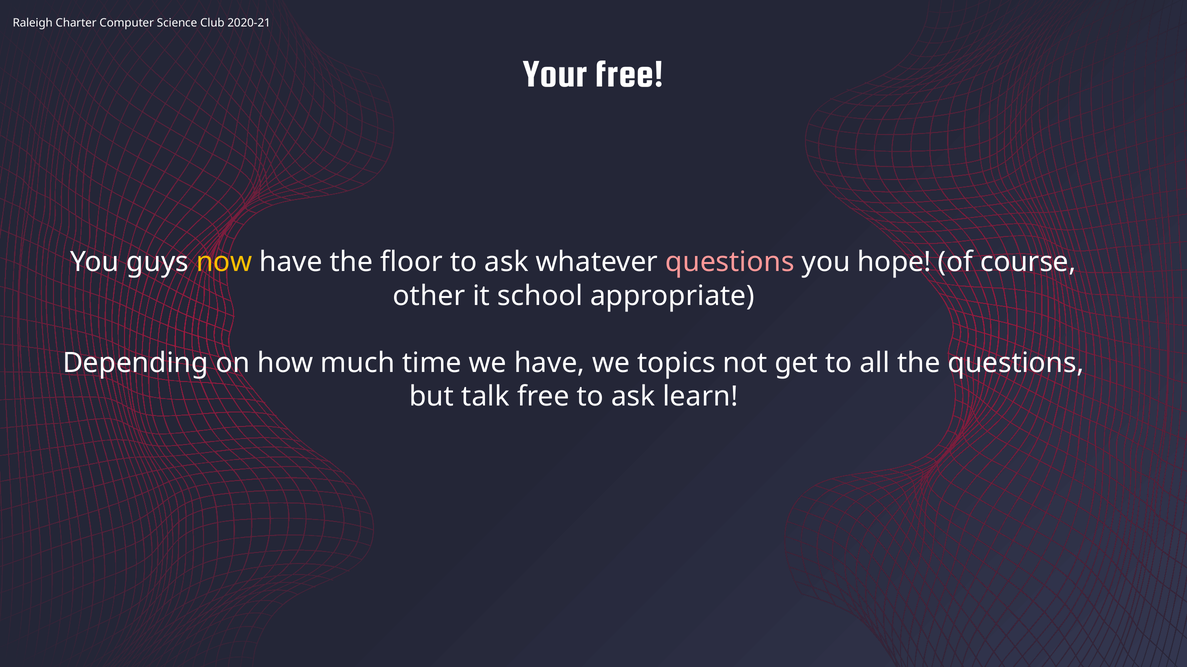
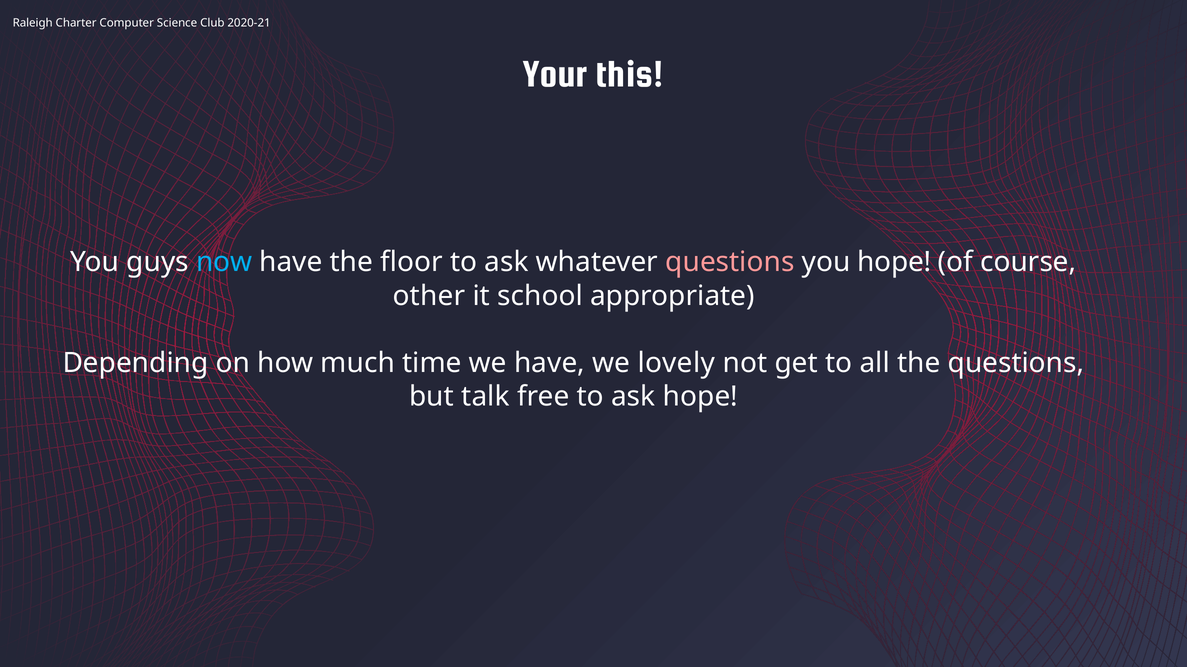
Your free: free -> this (630, 74)
now colour: yellow -> light blue (224, 262)
topics: topics -> lovely (676, 363)
ask learn: learn -> hope (700, 397)
